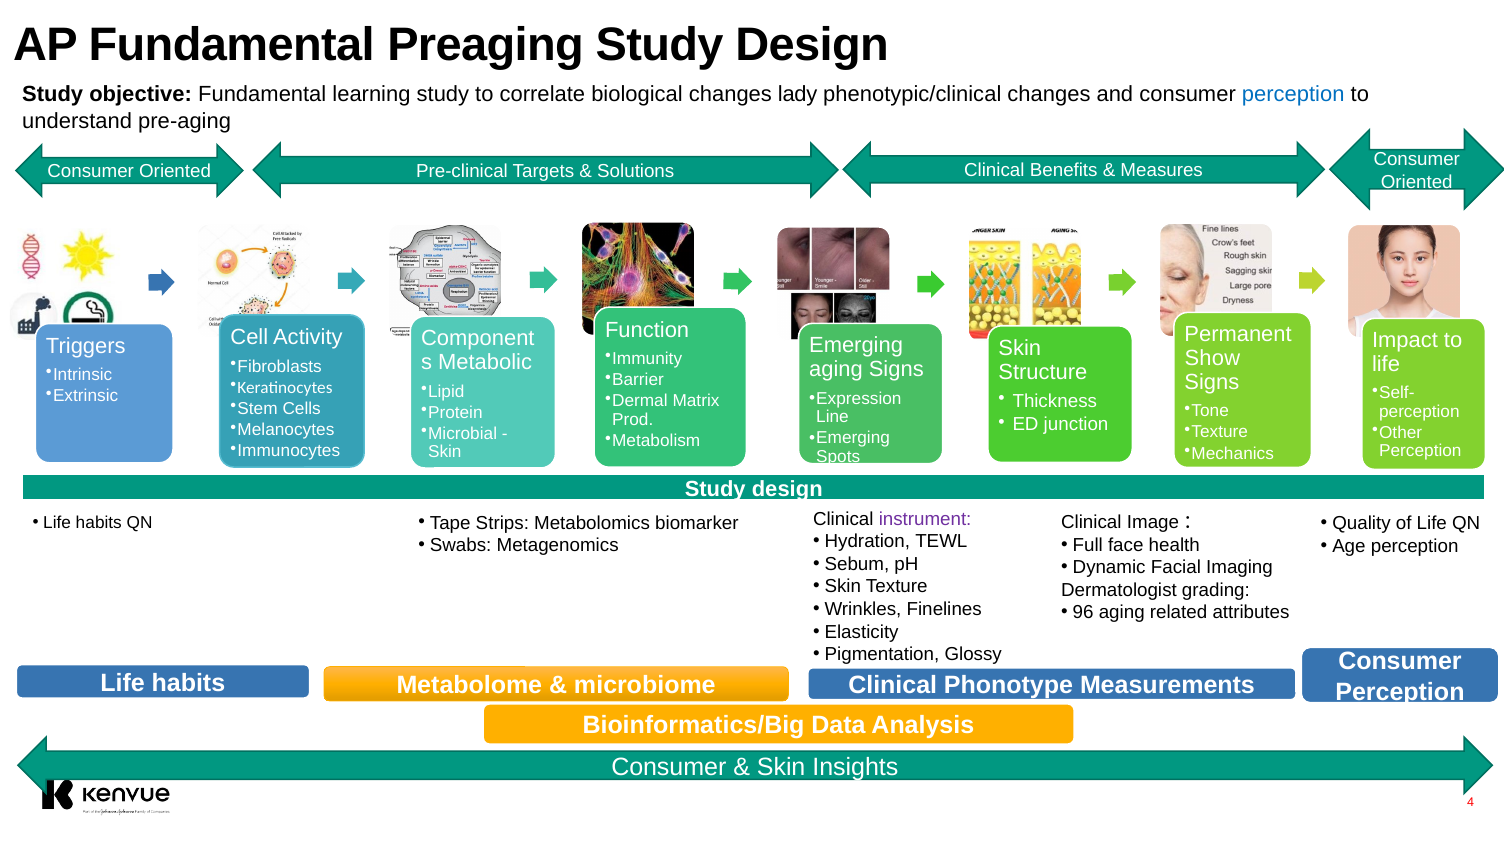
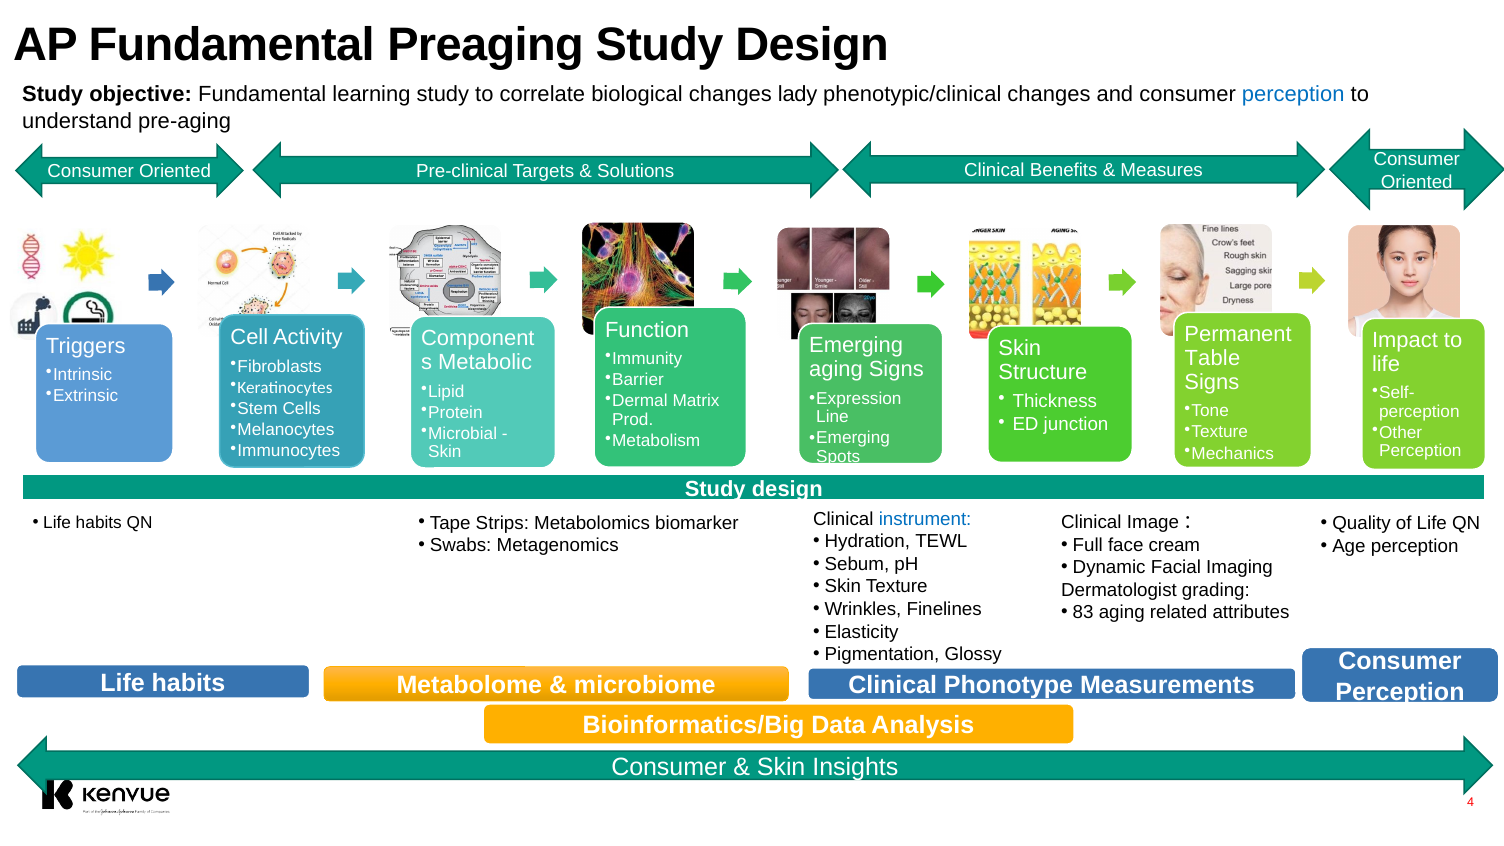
Show: Show -> Table (1212, 358)
instrument colour: purple -> blue (925, 519)
health: health -> cream (1174, 545)
96: 96 -> 83 (1083, 613)
